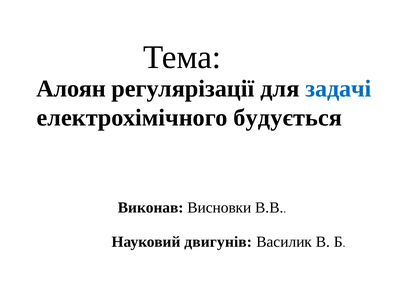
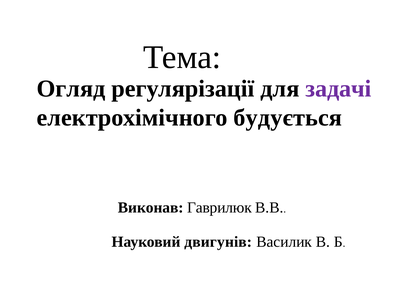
Алоян: Алоян -> Огляд (71, 89)
задачі colour: blue -> purple (338, 89)
Висновки: Висновки -> Гаврилюк (219, 208)
